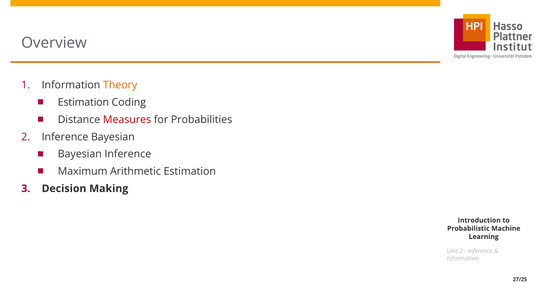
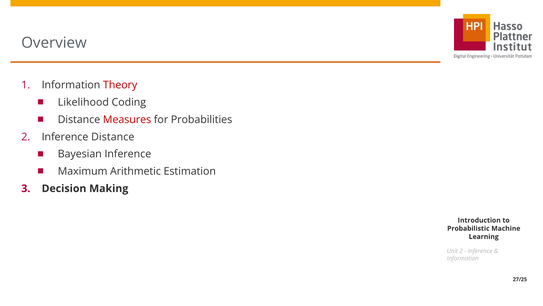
Theory colour: orange -> red (120, 85)
Estimation: Estimation -> Likelihood (83, 102)
Inference Bayesian: Bayesian -> Distance (113, 137)
